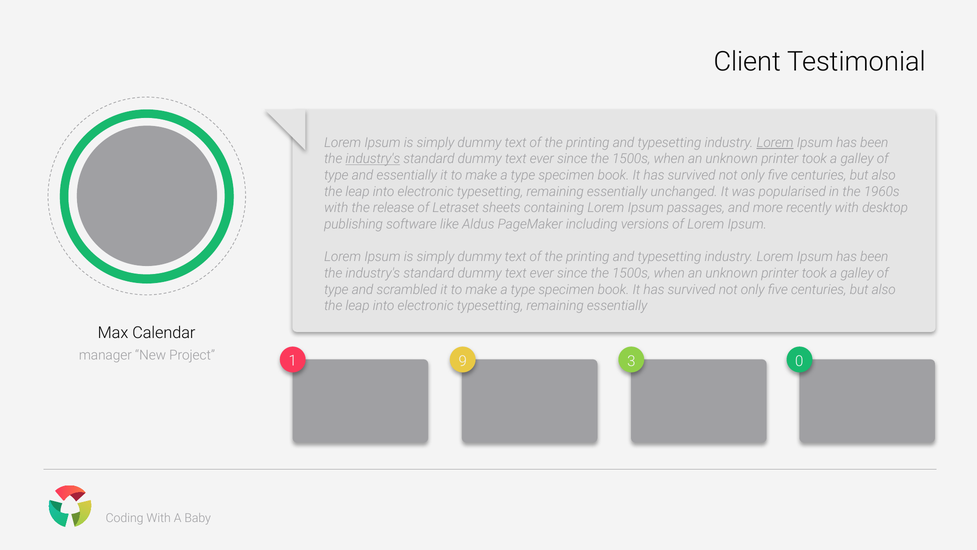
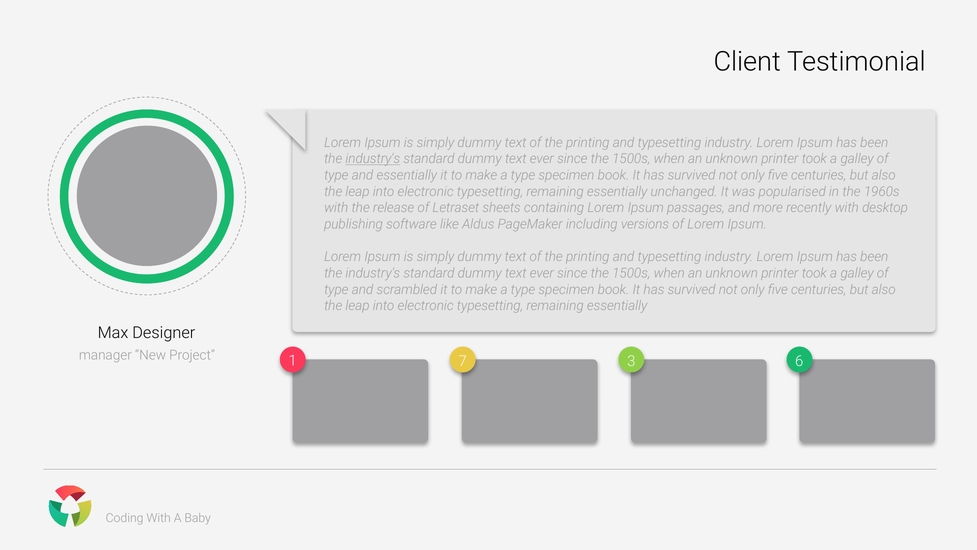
Lorem underline: present -> none (775, 143)
Calendar: Calendar -> Designer (164, 333)
9: 9 -> 7 (463, 361)
0: 0 -> 6 (799, 361)
